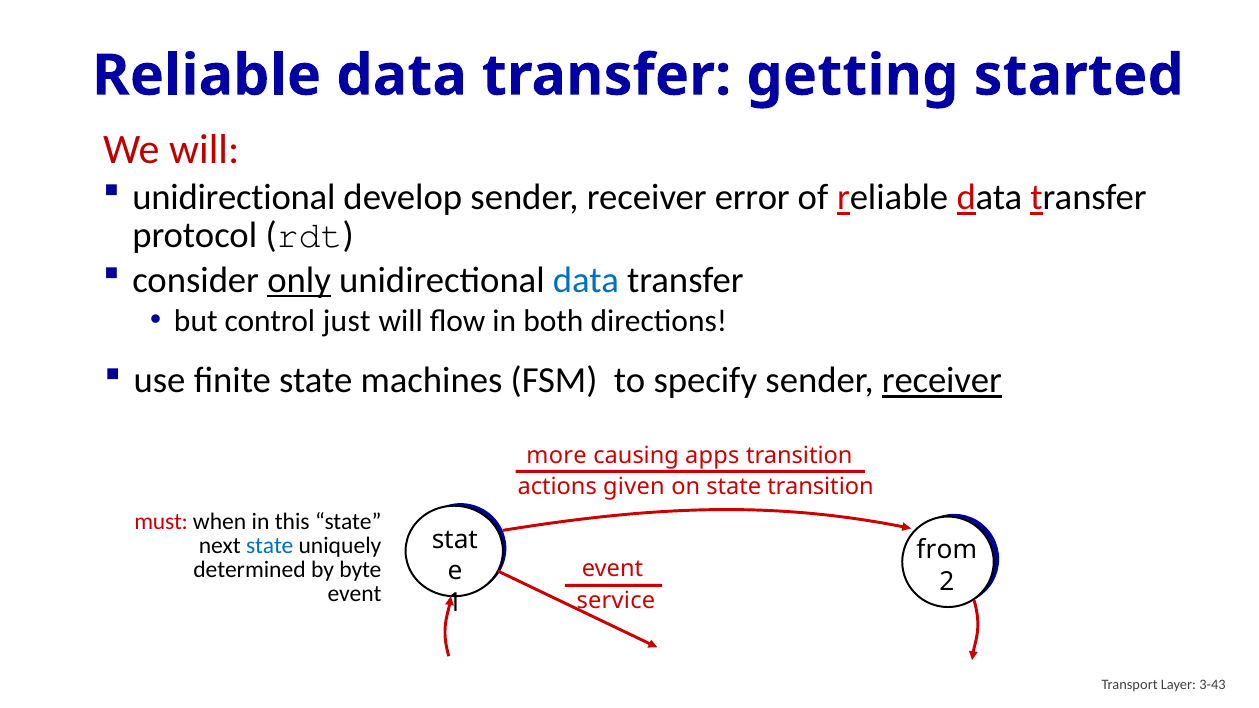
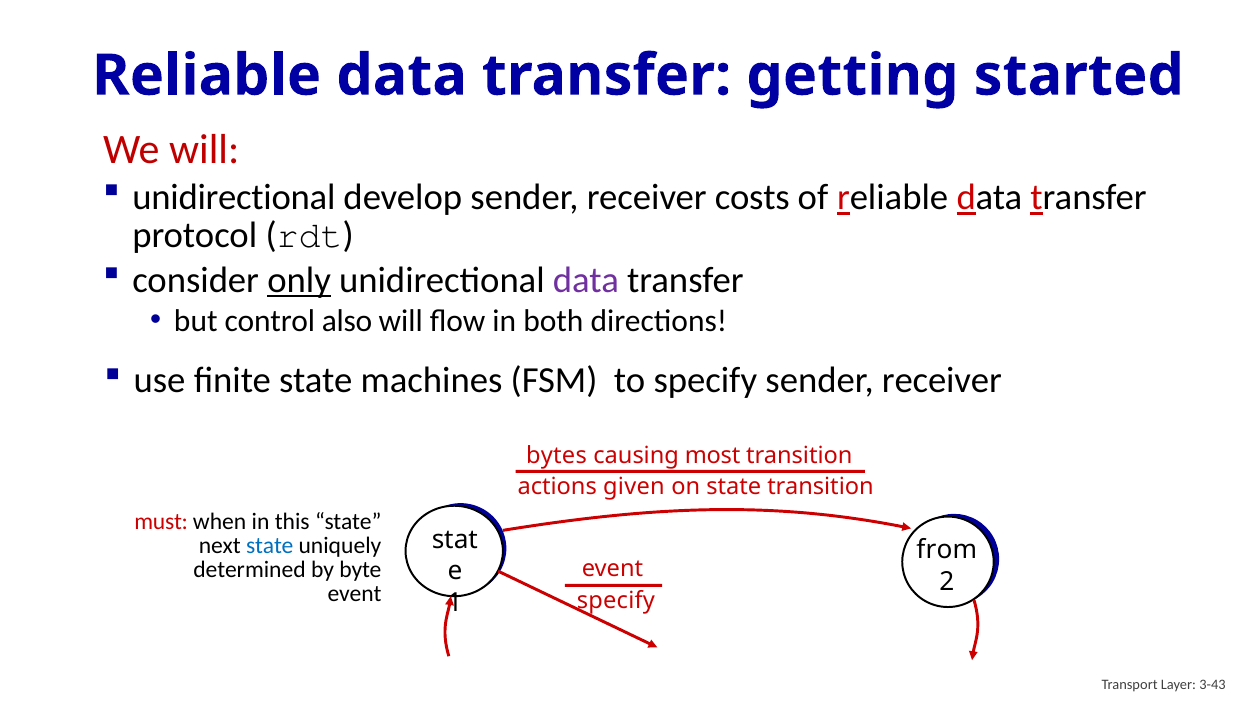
error: error -> costs (752, 198)
data colour: blue -> purple (586, 280)
just: just -> also (347, 321)
receiver underline: present -> none (942, 381)
more: more -> bytes (557, 456)
apps: apps -> most (713, 456)
service: service -> specify (616, 600)
